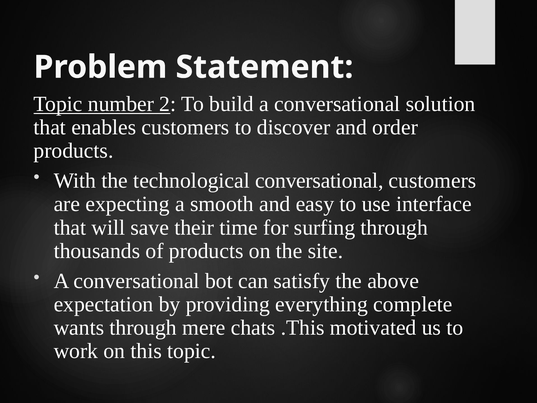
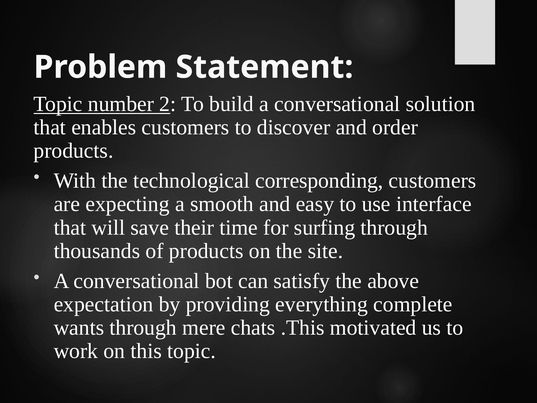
technological conversational: conversational -> corresponding (319, 181)
